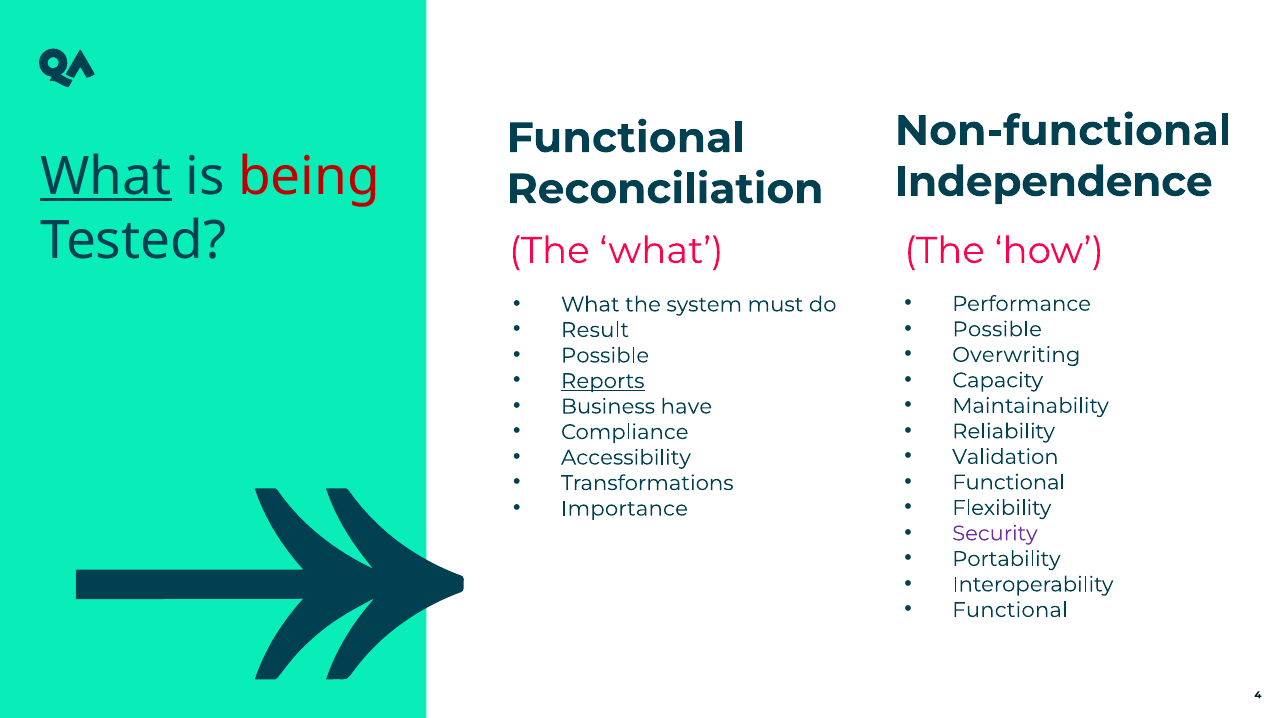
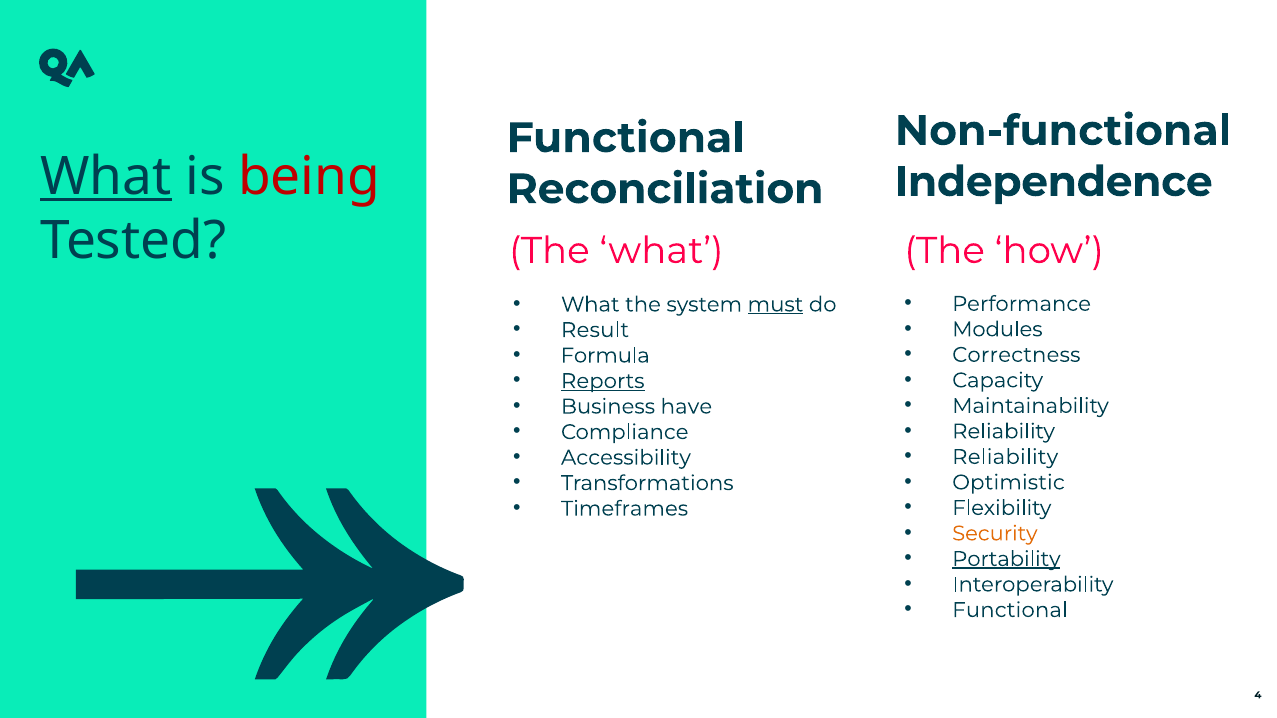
must underline: none -> present (775, 305)
Possible: Possible -> Modules (997, 329)
Overwriting: Overwriting -> Correctness (1016, 355)
Possible: Possible -> Formula (605, 356)
Validation: Validation -> Reliability (1005, 457)
Functional: Functional -> Optimistic (1008, 483)
Importance: Importance -> Timeframes (625, 509)
Security colour: purple -> orange (995, 534)
Portability underline: none -> present (1006, 559)
